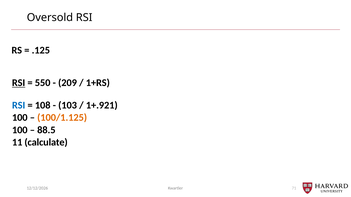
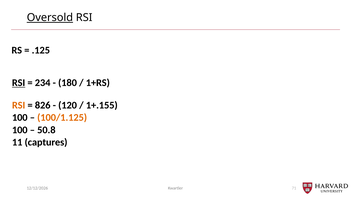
Oversold underline: none -> present (50, 18)
550: 550 -> 234 (43, 83)
209: 209 -> 180 (68, 83)
RSI colour: blue -> orange (19, 106)
108: 108 -> 826 (43, 106)
103: 103 -> 120 (68, 106)
1+.921: 1+.921 -> 1+.155 (102, 106)
88.5: 88.5 -> 50.8 (46, 130)
calculate: calculate -> captures (46, 142)
